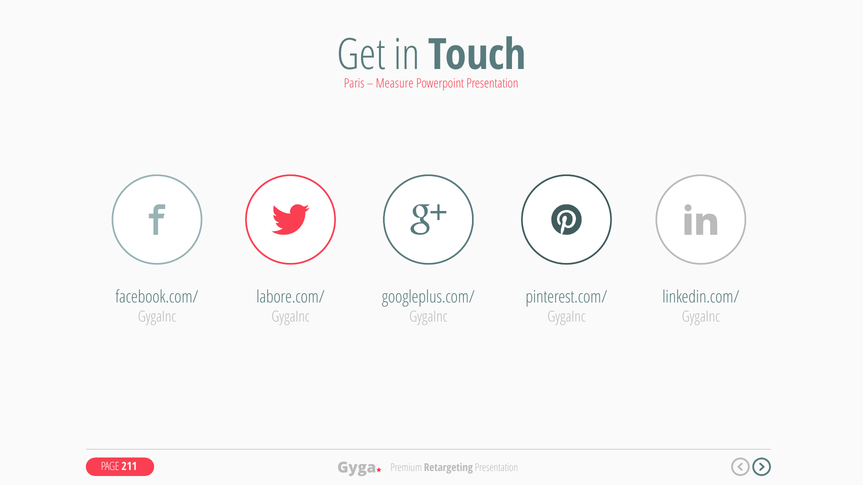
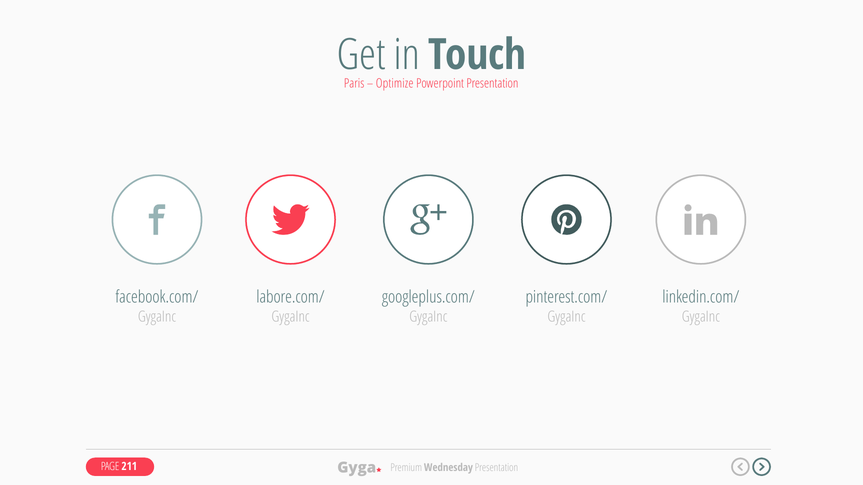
Measure: Measure -> Optimize (395, 84)
Retargeting: Retargeting -> Wednesday (448, 468)
